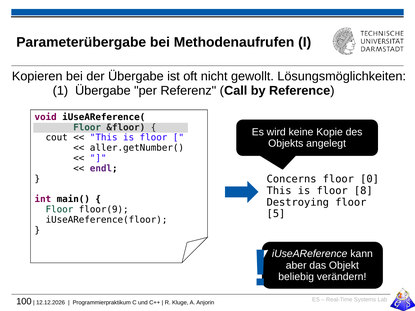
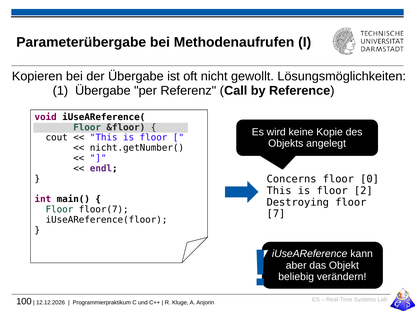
aller.getNumber(: aller.getNumber( -> nicht.getNumber( (137, 148)
8: 8 -> 2 (363, 191)
floor(9: floor(9 -> floor(7 (104, 210)
5: 5 -> 7 (276, 214)
